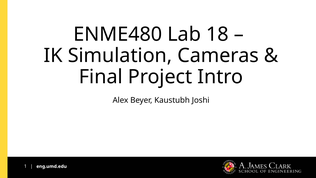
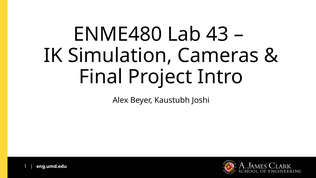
18: 18 -> 43 (217, 34)
